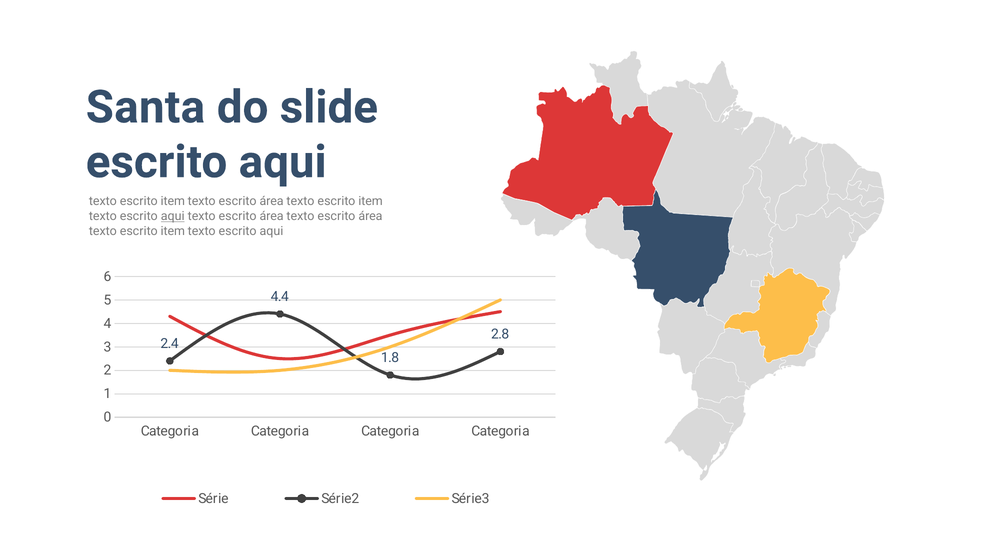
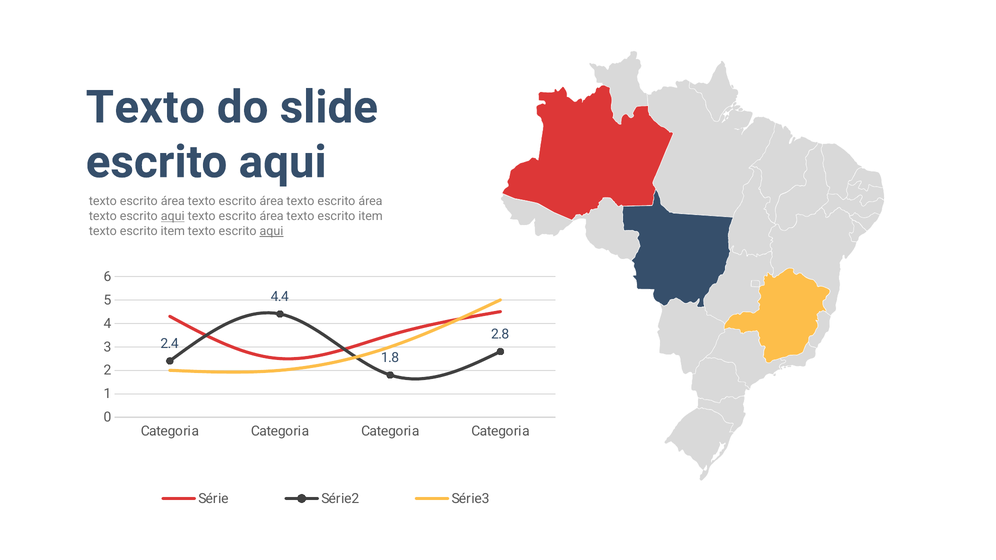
Santa: Santa -> Texto (145, 107)
item: item -> área (173, 201)
item: item -> área (371, 201)
área: área -> item (371, 216)
aqui underline: none -> present (271, 231)
